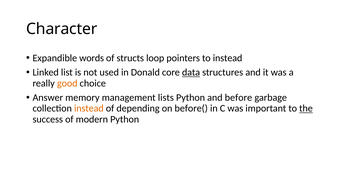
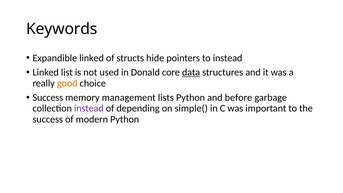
Character: Character -> Keywords (62, 29)
Expandible words: words -> linked (92, 58)
loop: loop -> hide (155, 58)
Answer: Answer -> Success (48, 98)
instead colour: orange -> purple (89, 108)
before(: before( -> simple( (191, 108)
the underline: present -> none (306, 108)
